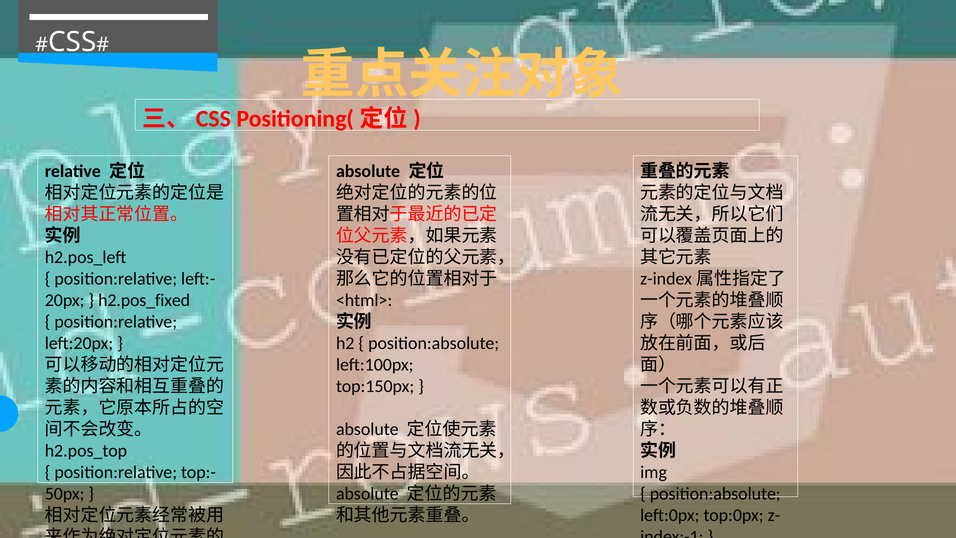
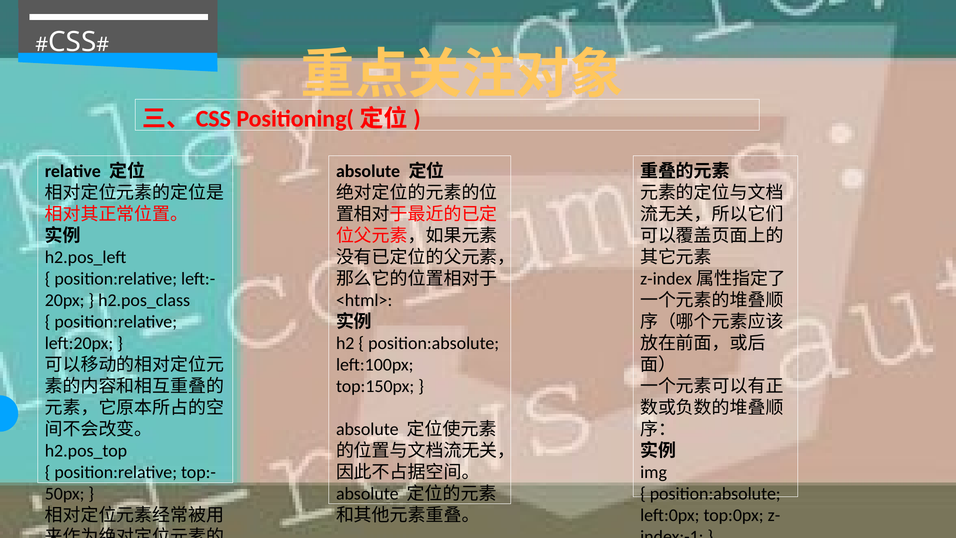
h2.pos_fixed: h2.pos_fixed -> h2.pos_class (144, 300)
